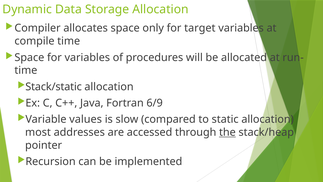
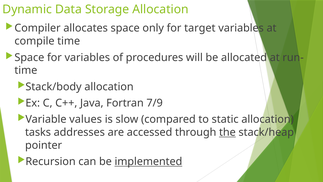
Stack/static: Stack/static -> Stack/body (54, 87)
6/9: 6/9 -> 7/9 (155, 103)
most: most -> tasks (38, 132)
implemented underline: none -> present (148, 161)
